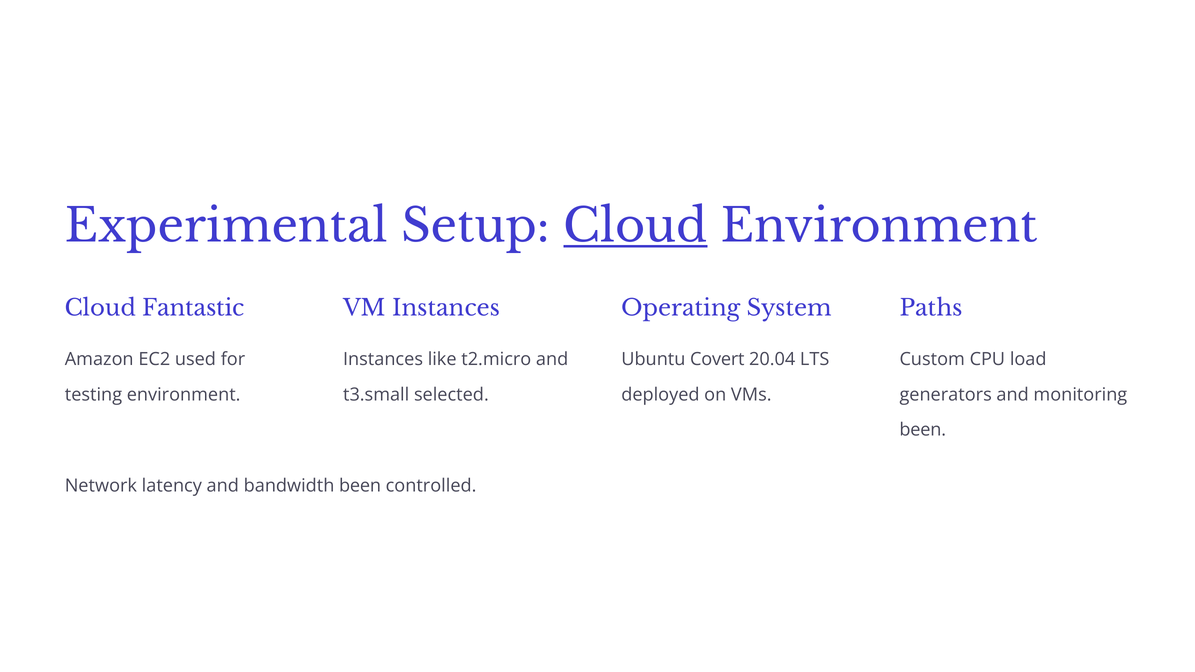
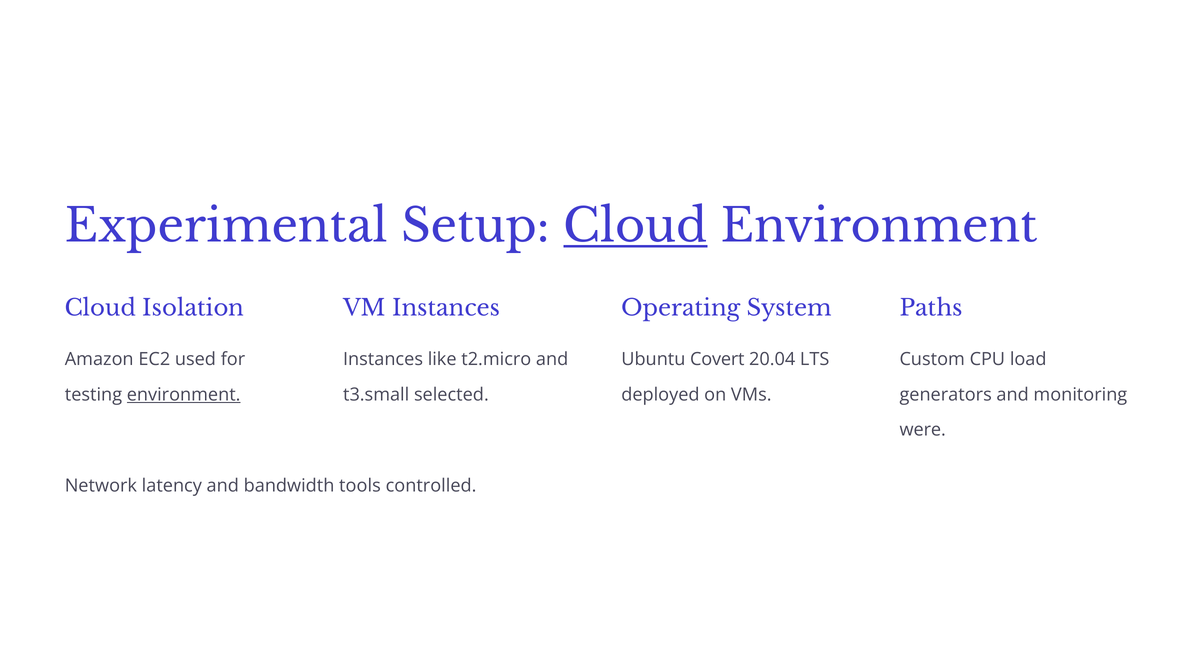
Fantastic: Fantastic -> Isolation (193, 309)
environment underline: none -> present (184, 395)
been: been -> were (923, 430)
bandwidth been: been -> tools (360, 486)
